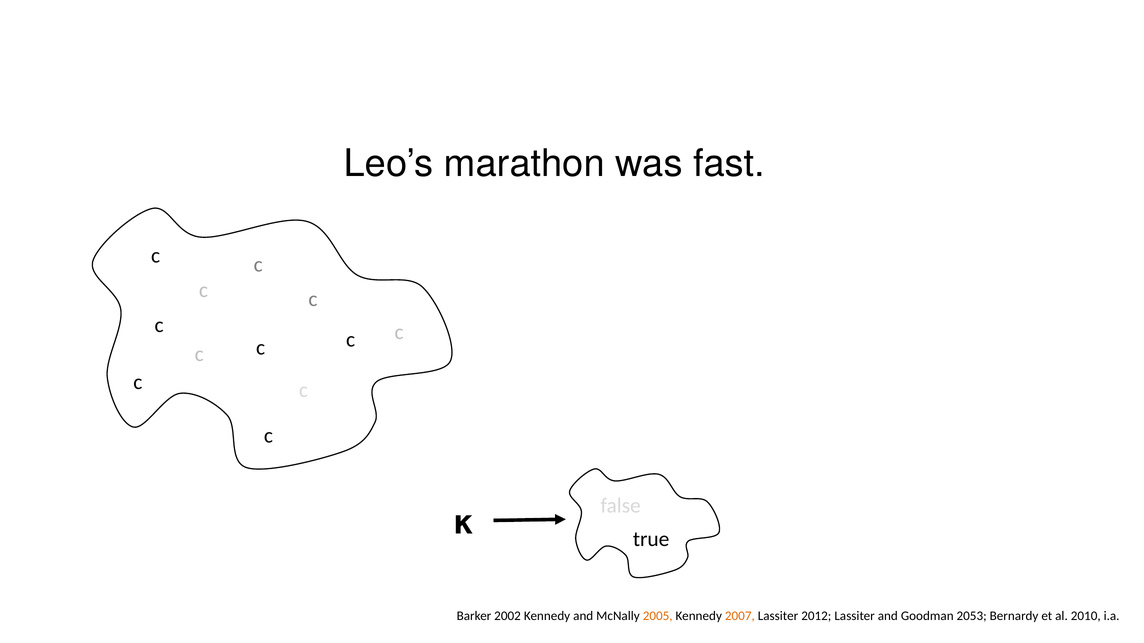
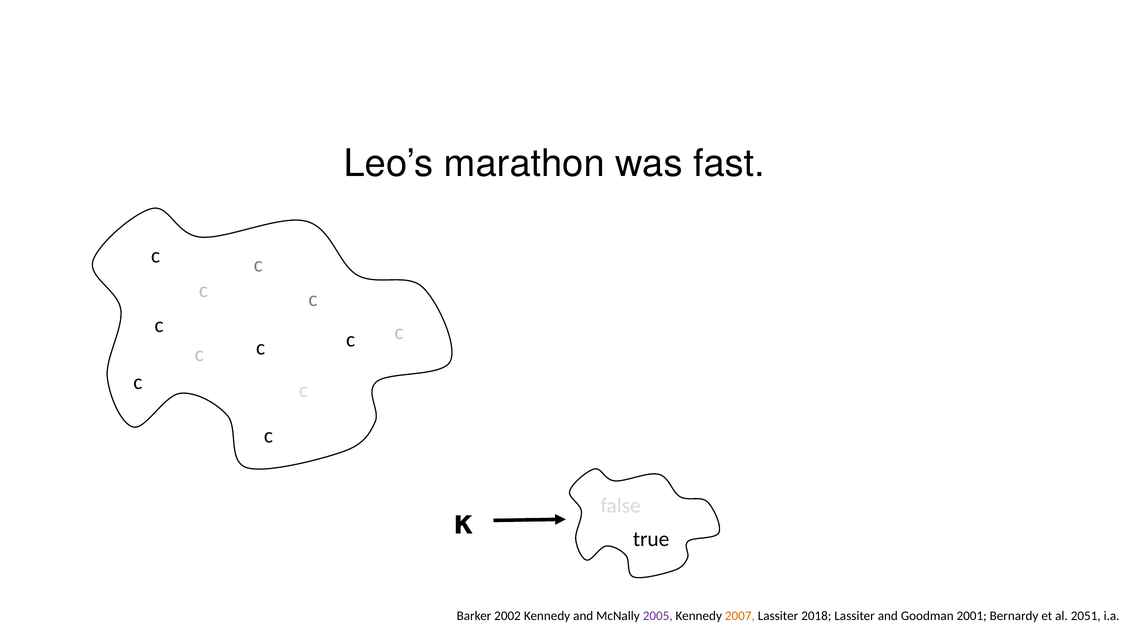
2005 colour: orange -> purple (658, 616)
2012: 2012 -> 2018 (816, 616)
2053: 2053 -> 2001 (972, 616)
2010: 2010 -> 2051 (1086, 616)
